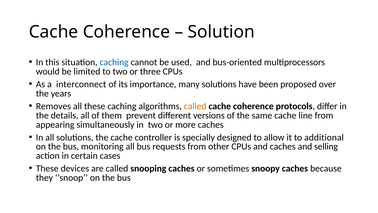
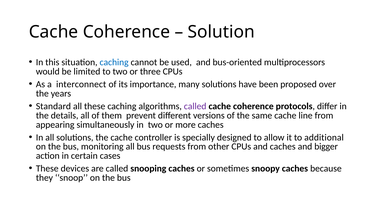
Removes: Removes -> Standard (53, 106)
called colour: orange -> purple (195, 106)
selling: selling -> bigger (326, 146)
